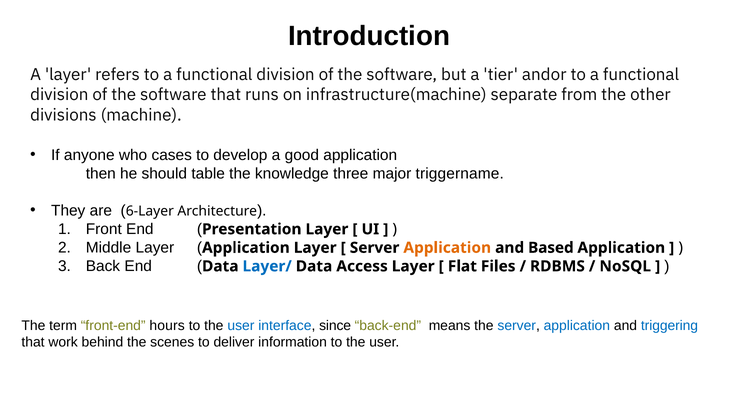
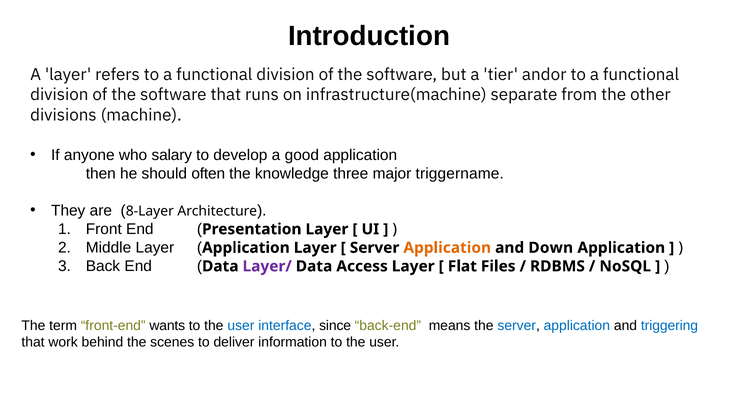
cases: cases -> salary (172, 155)
table: table -> often (208, 173)
6-Layer: 6-Layer -> 8-Layer (150, 211)
Based: Based -> Down (551, 248)
Layer/ colour: blue -> purple (267, 266)
hours: hours -> wants (167, 326)
